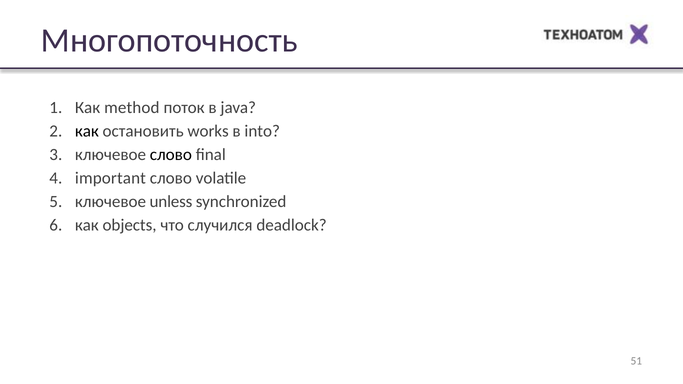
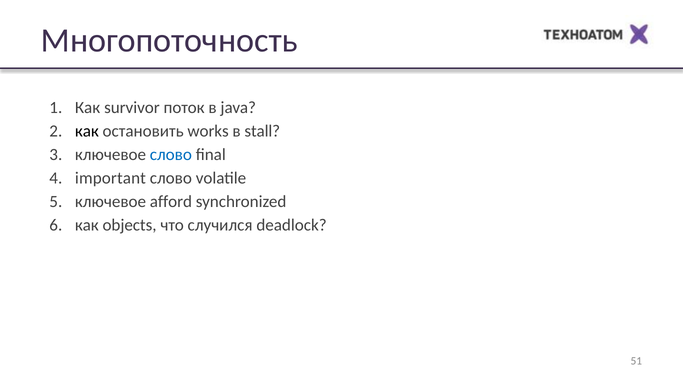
method: method -> survivor (132, 107)
into: into -> stall (262, 131)
слово colour: black -> blue (171, 155)
unless: unless -> afford (171, 202)
